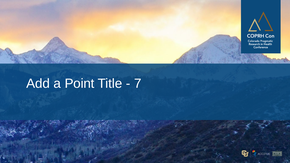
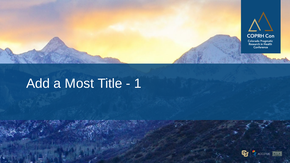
Point: Point -> Most (79, 84)
7: 7 -> 1 (138, 84)
